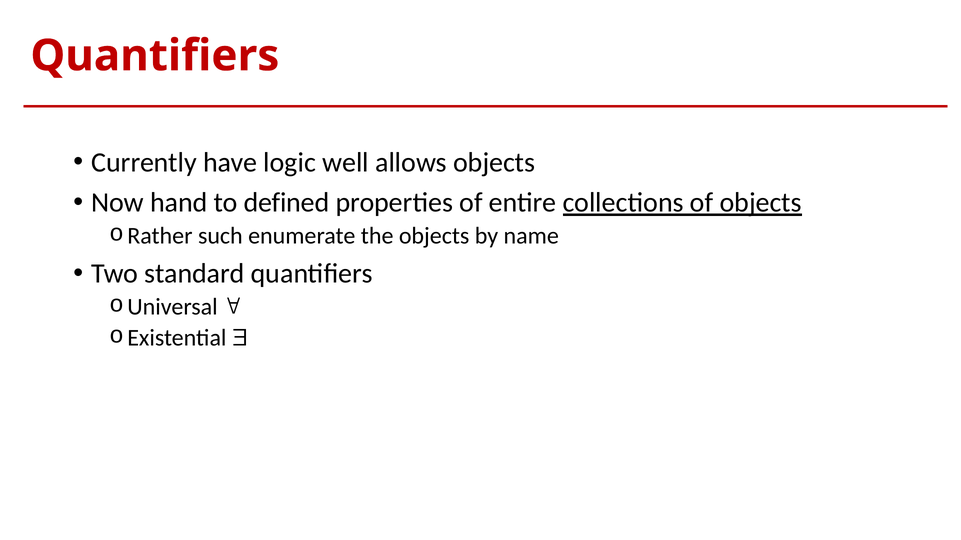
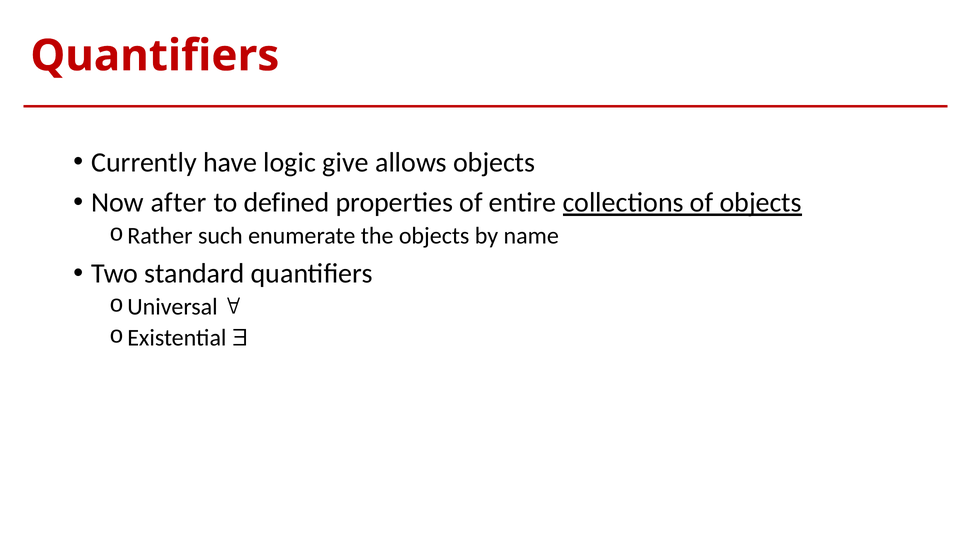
well: well -> give (345, 162)
hand: hand -> after (179, 203)
